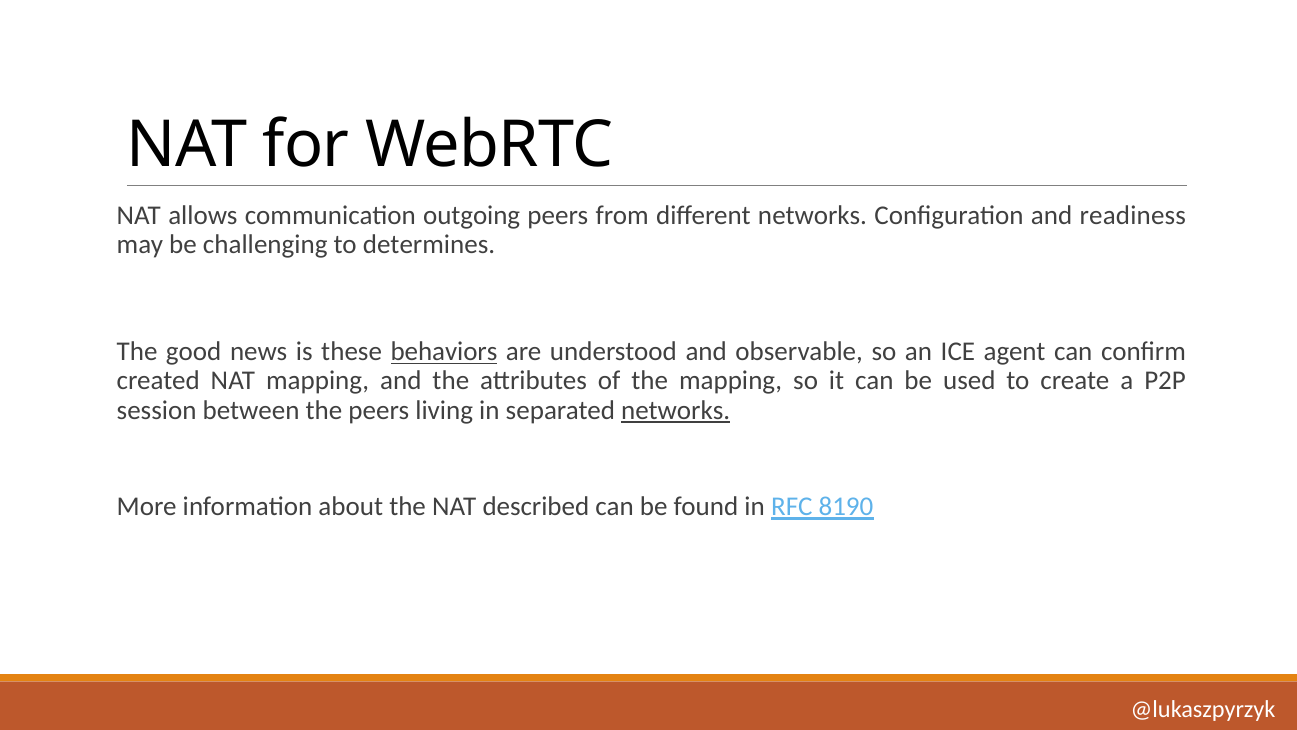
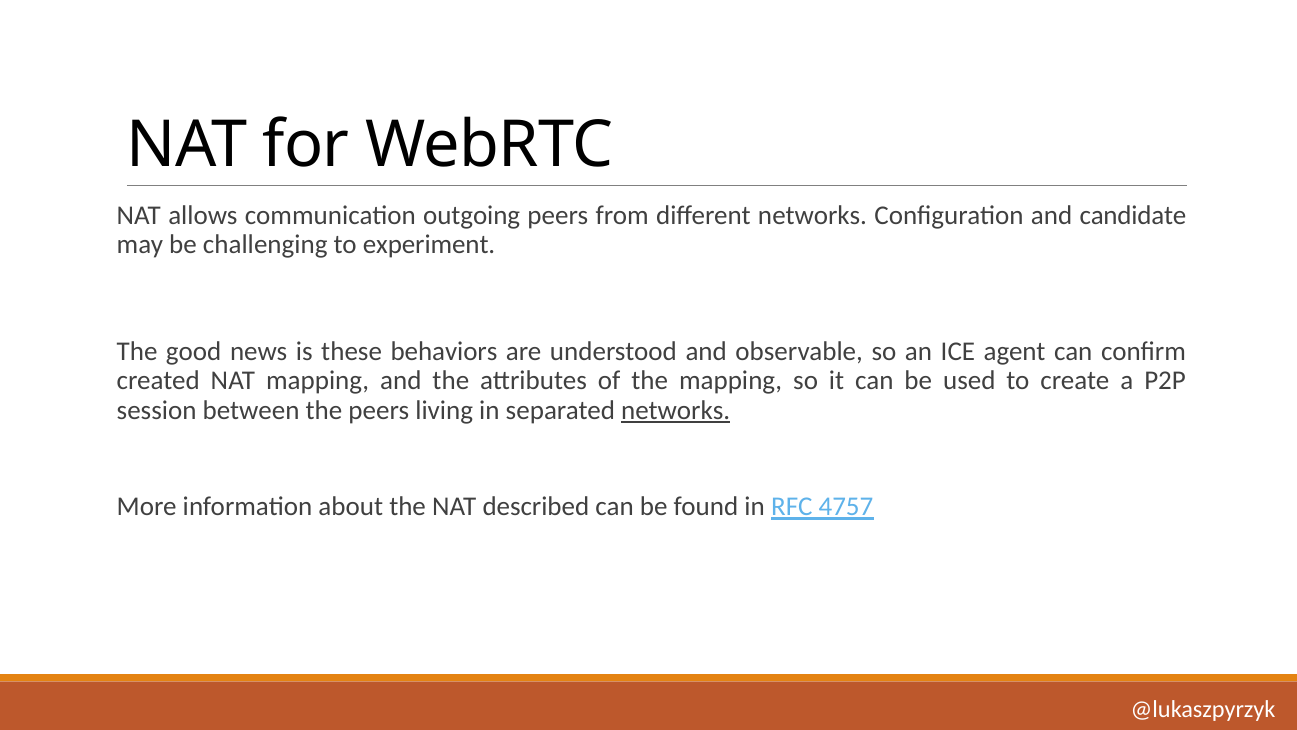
readiness: readiness -> candidate (1133, 216)
determines: determines -> experiment (429, 245)
behaviors underline: present -> none (444, 351)
8190: 8190 -> 4757 (846, 507)
